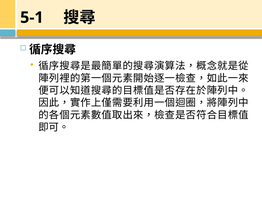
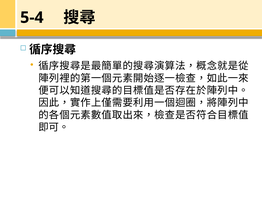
5-1: 5-1 -> 5-4 (32, 17)
